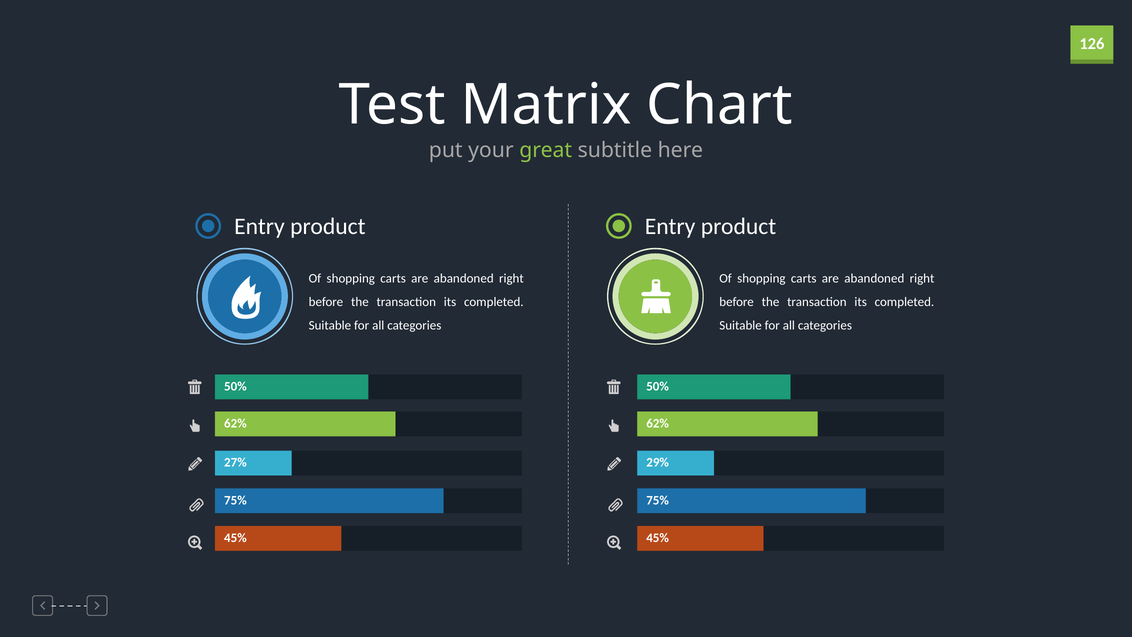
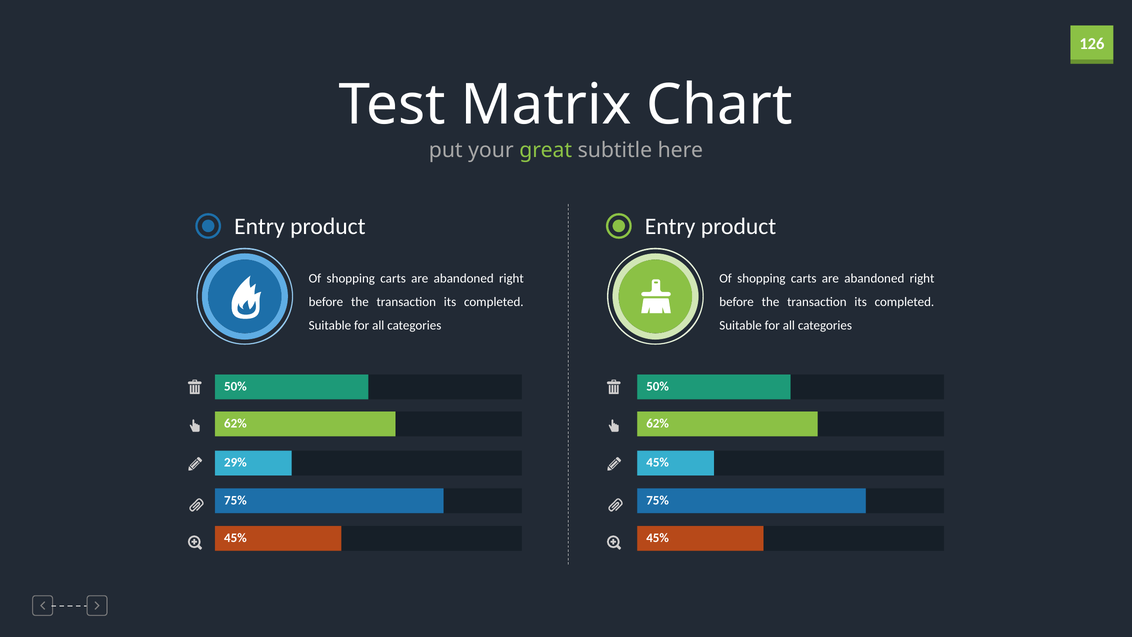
27%: 27% -> 29% (235, 462)
29%: 29% -> 45% (658, 462)
